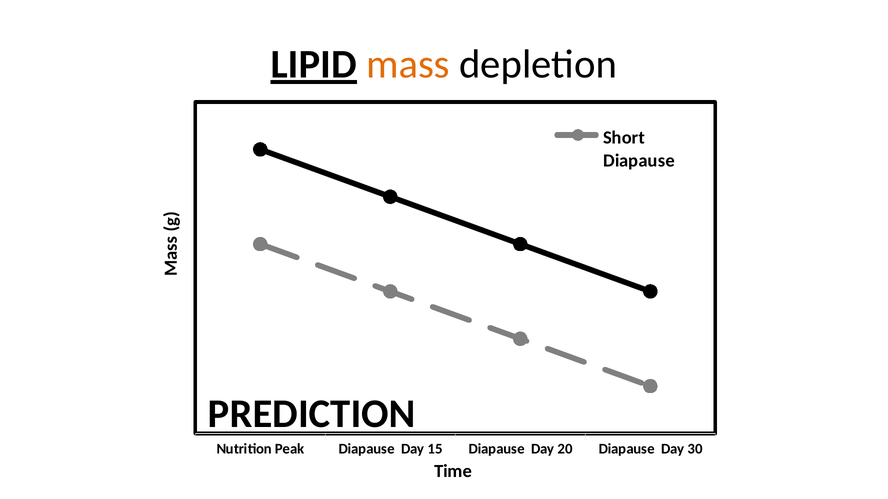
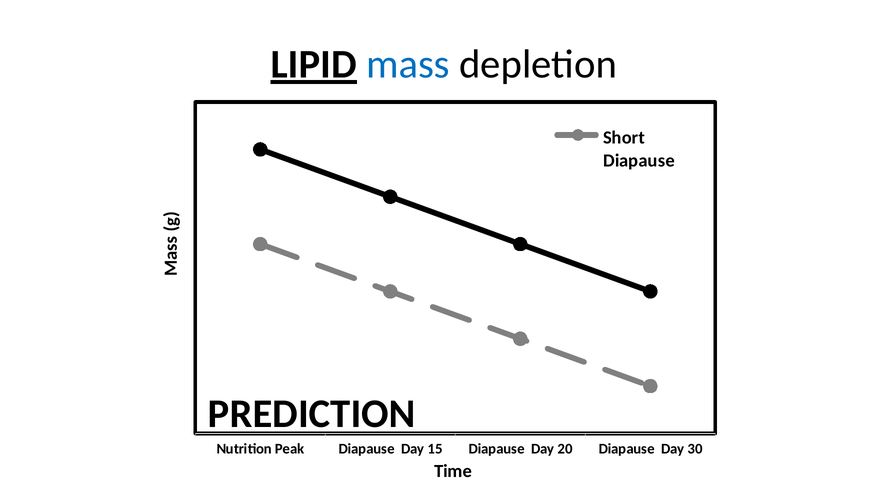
mass colour: orange -> blue (408, 64)
